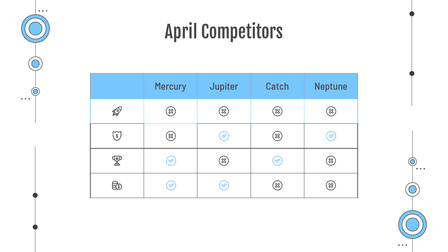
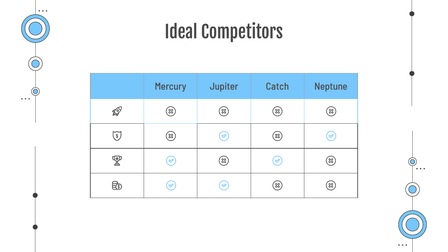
April: April -> Ideal (181, 33)
